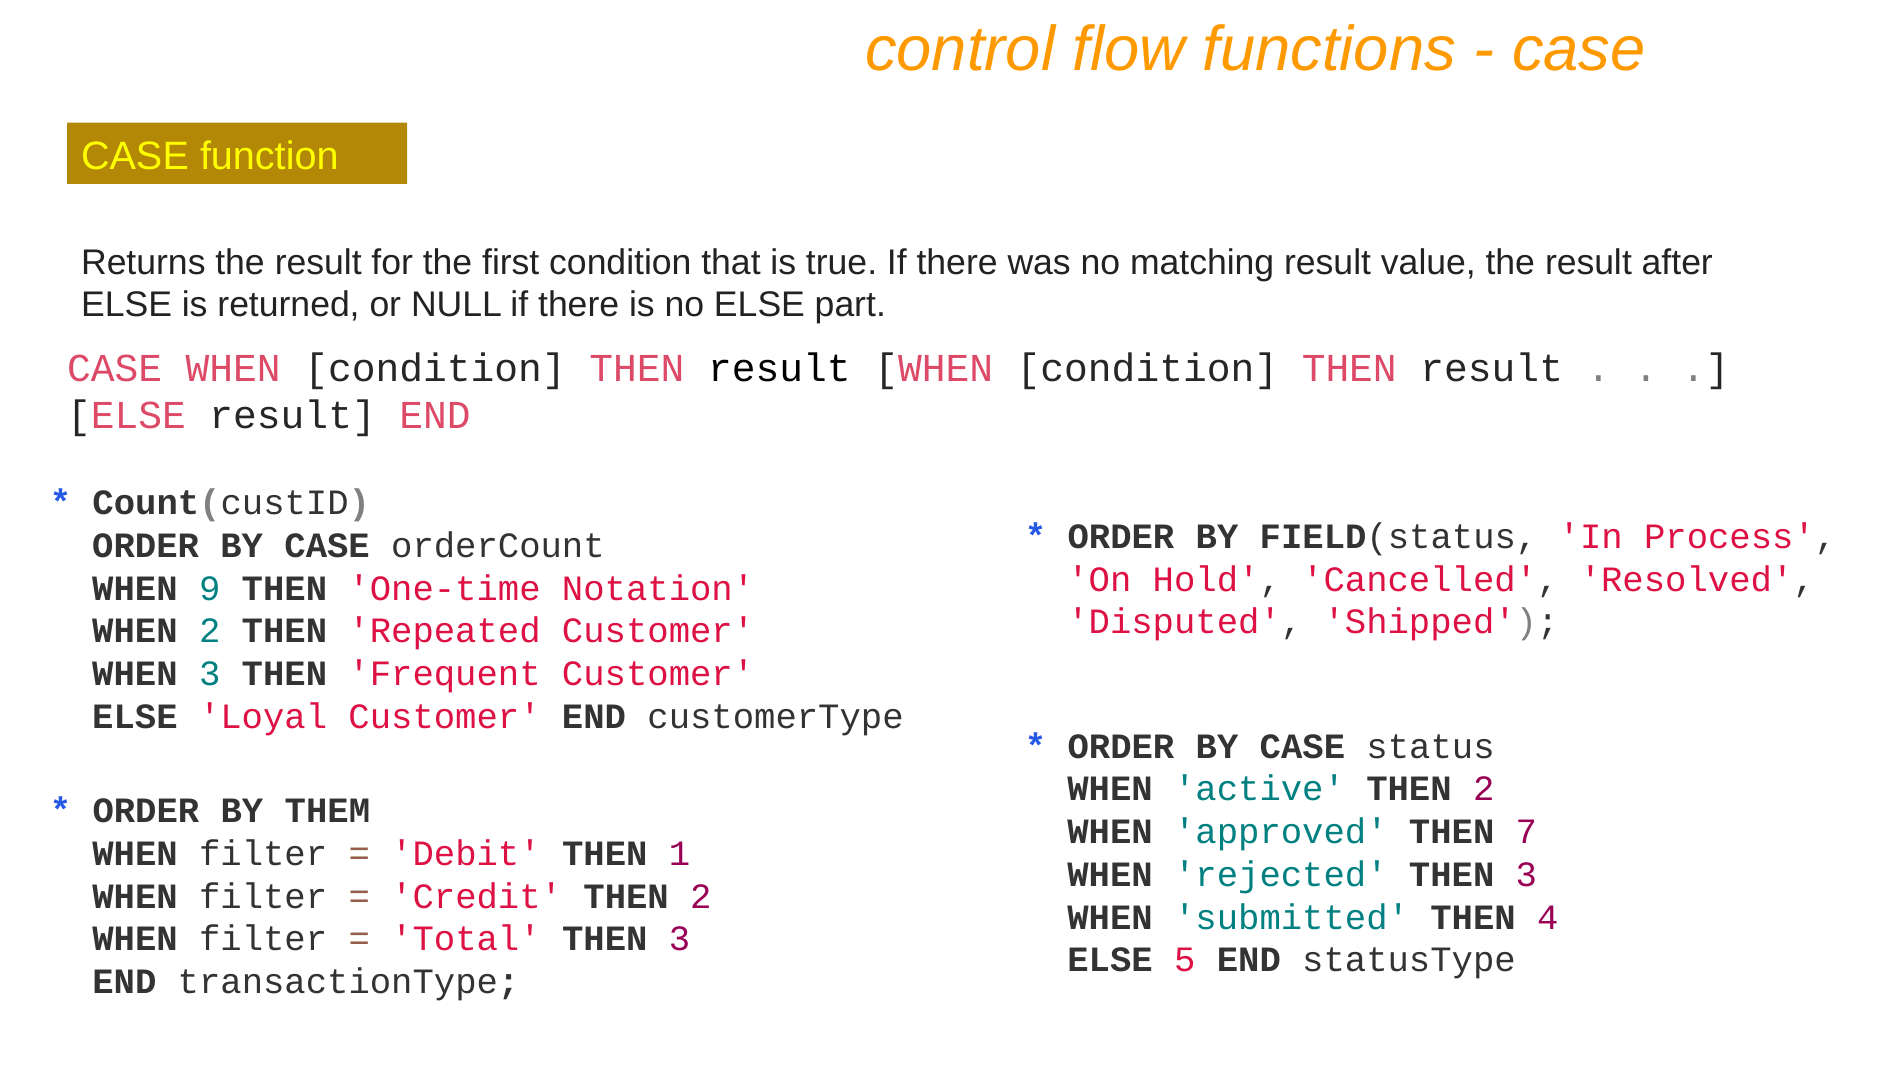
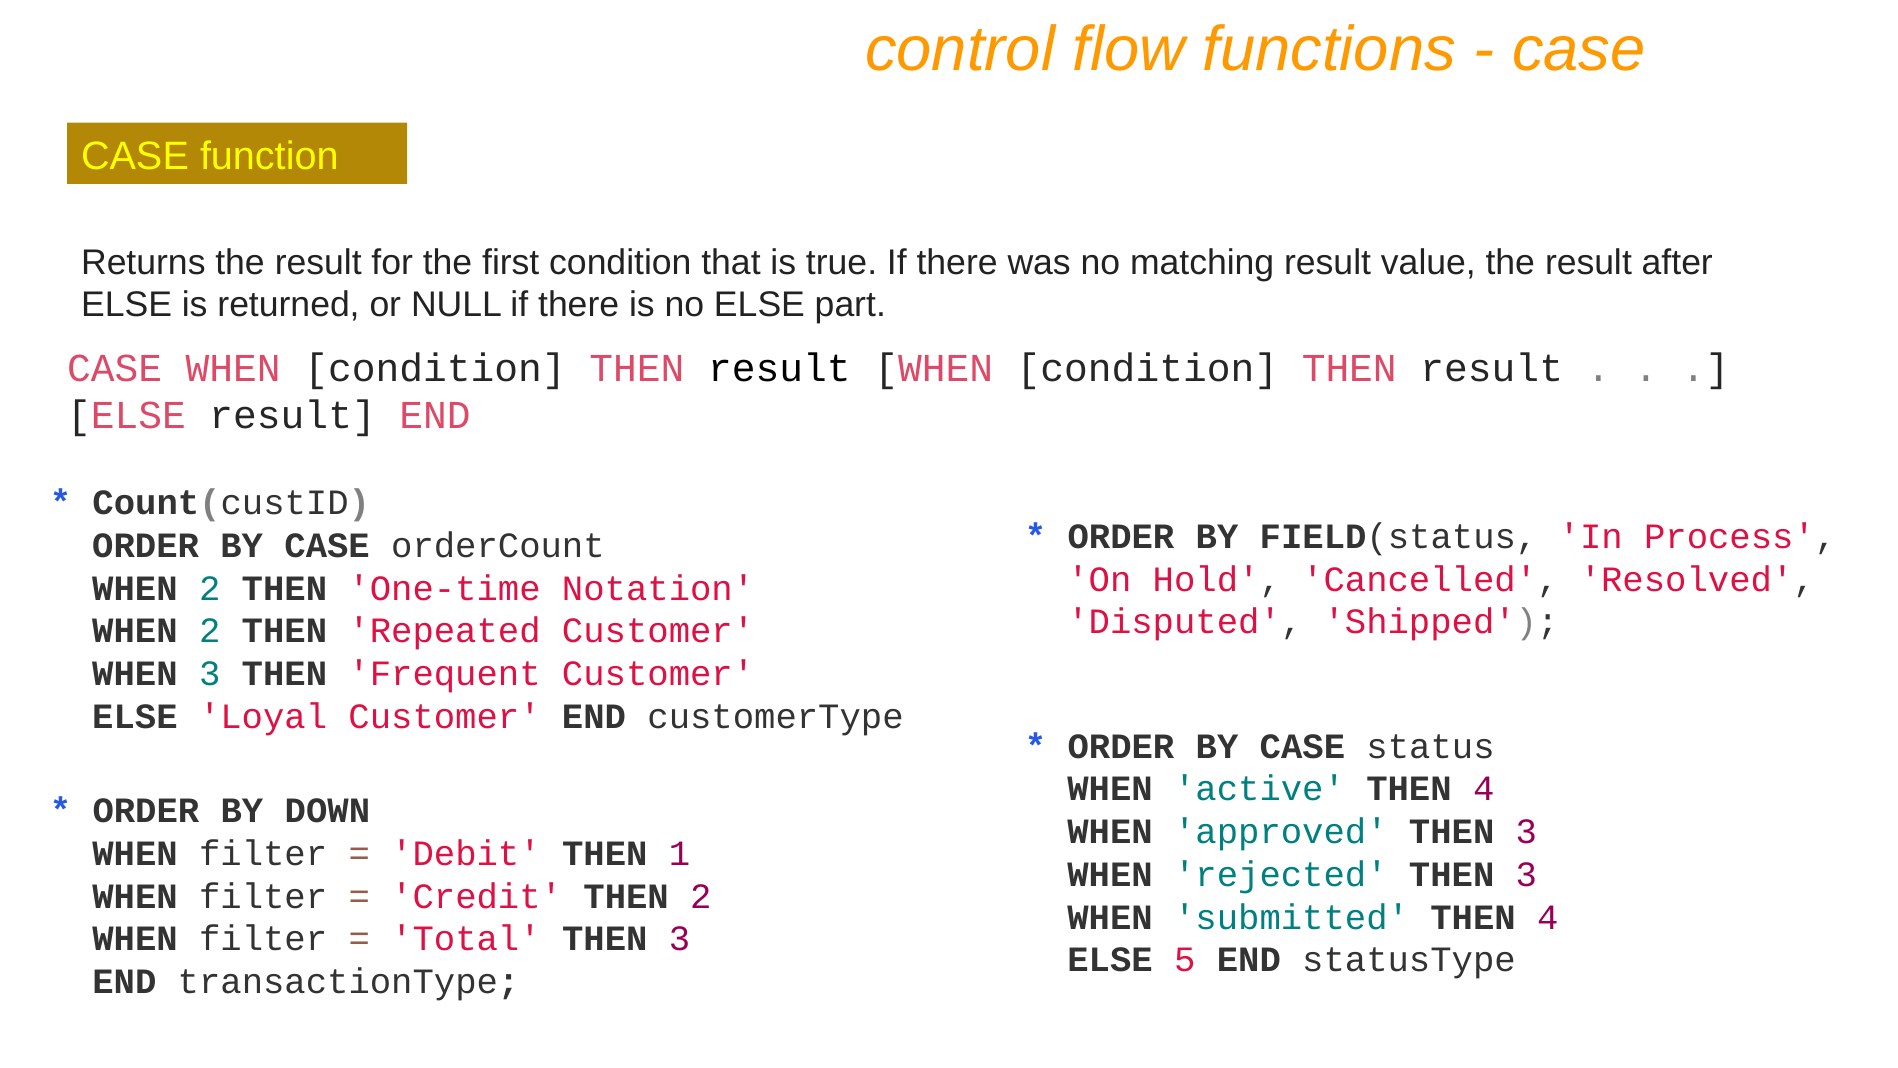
9: 9 -> 2 (210, 588)
active THEN 2: 2 -> 4 (1484, 789)
THEM: THEM -> DOWN (327, 811)
approved THEN 7: 7 -> 3 (1526, 832)
